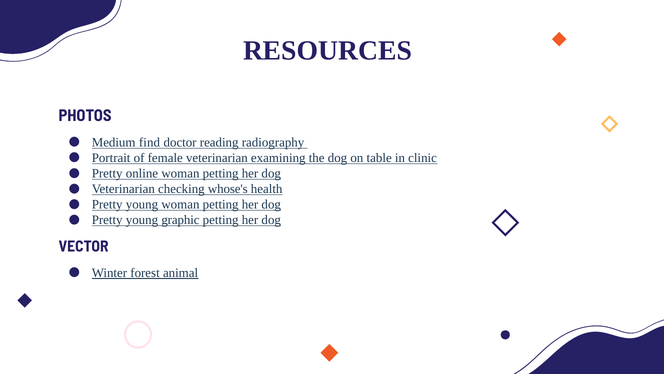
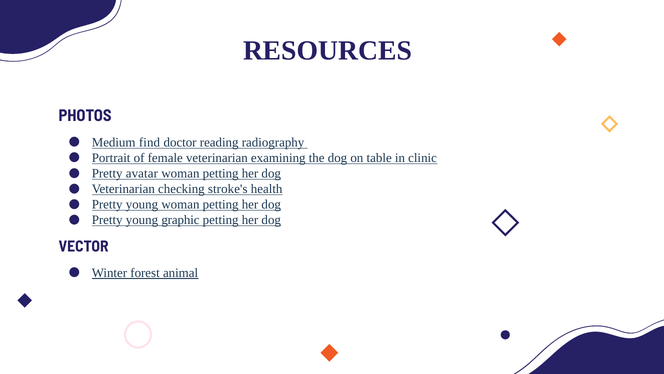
online: online -> avatar (142, 173)
whose's: whose's -> stroke's (228, 189)
